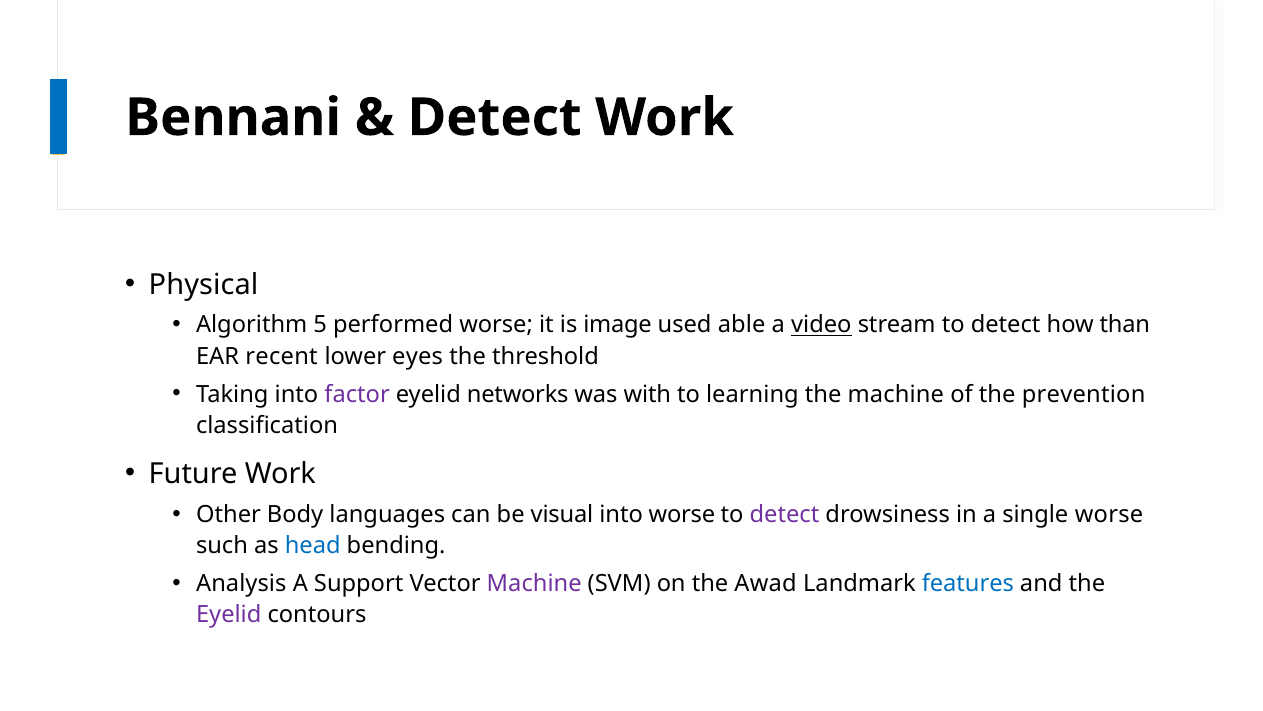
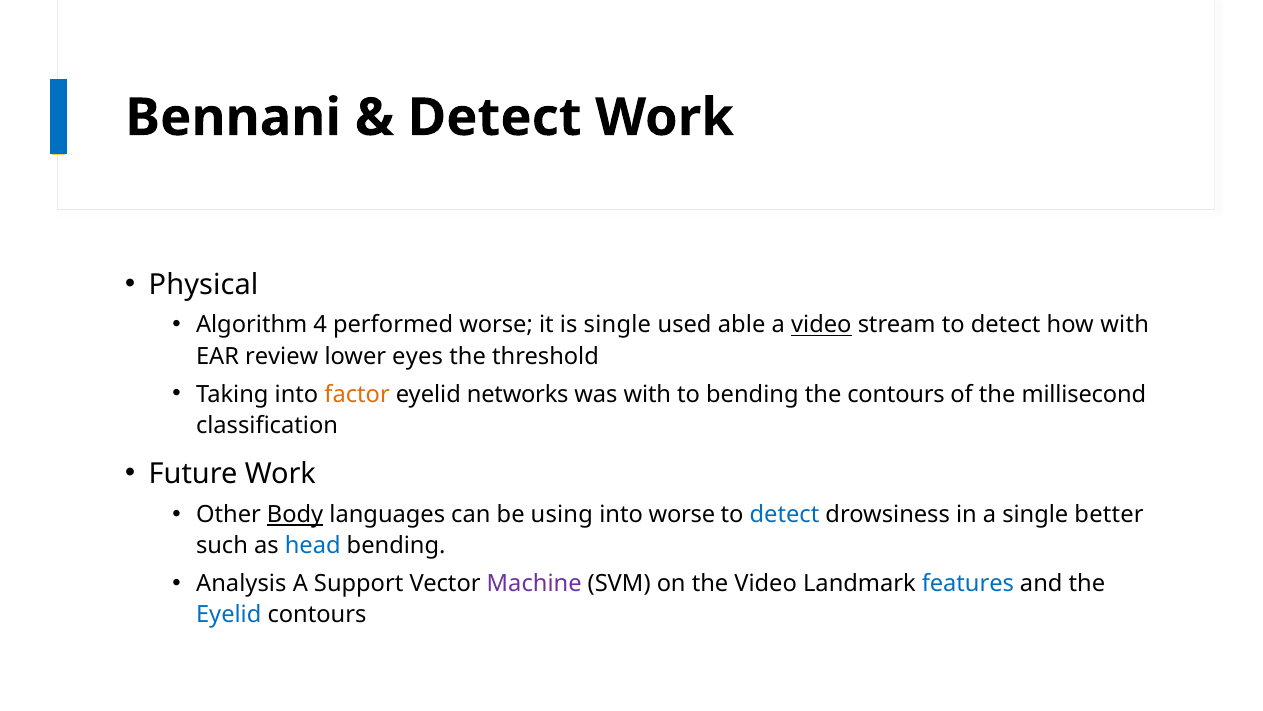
5: 5 -> 4 (320, 325)
is image: image -> single (617, 325)
how than: than -> with (1125, 325)
recent: recent -> review (282, 356)
factor colour: purple -> orange (357, 394)
to learning: learning -> bending (752, 394)
the machine: machine -> contours (896, 394)
prevention: prevention -> millisecond (1084, 394)
Body underline: none -> present (295, 514)
visual: visual -> using (562, 514)
detect colour: purple -> blue (784, 514)
single worse: worse -> better (1109, 514)
the Awad: Awad -> Video (766, 583)
Eyelid colour: purple -> blue (229, 615)
